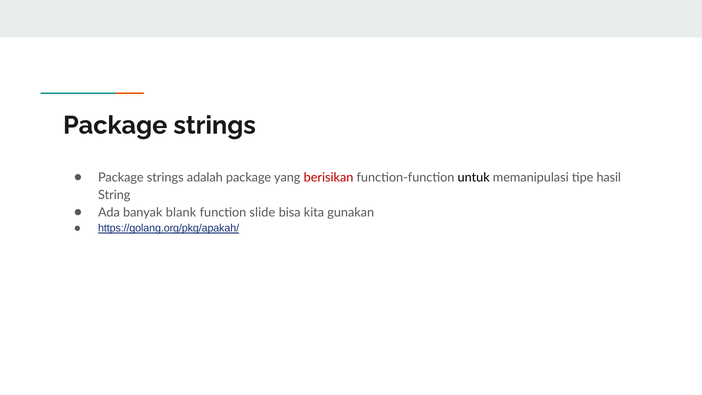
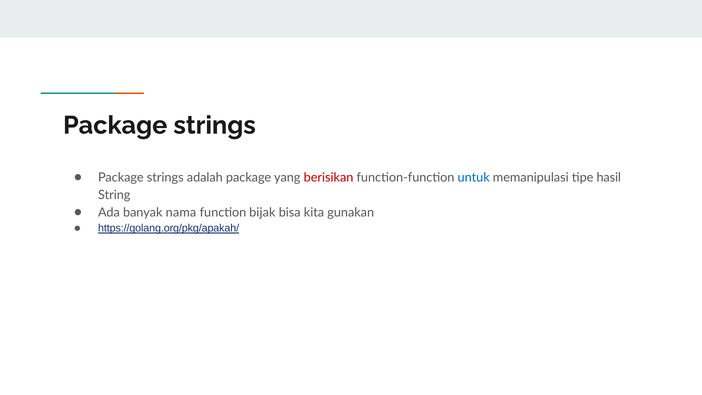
untuk colour: black -> blue (474, 177)
blank: blank -> nama (181, 212)
slide: slide -> bijak (262, 212)
